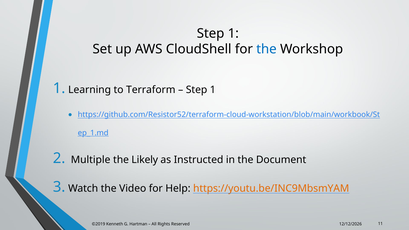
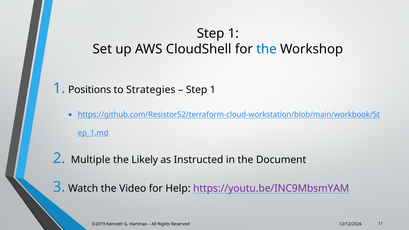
Learning: Learning -> Positions (90, 90)
Terraform: Terraform -> Strategies (151, 90)
https://youtu.be/INC9MbsmYAM colour: orange -> purple (271, 189)
